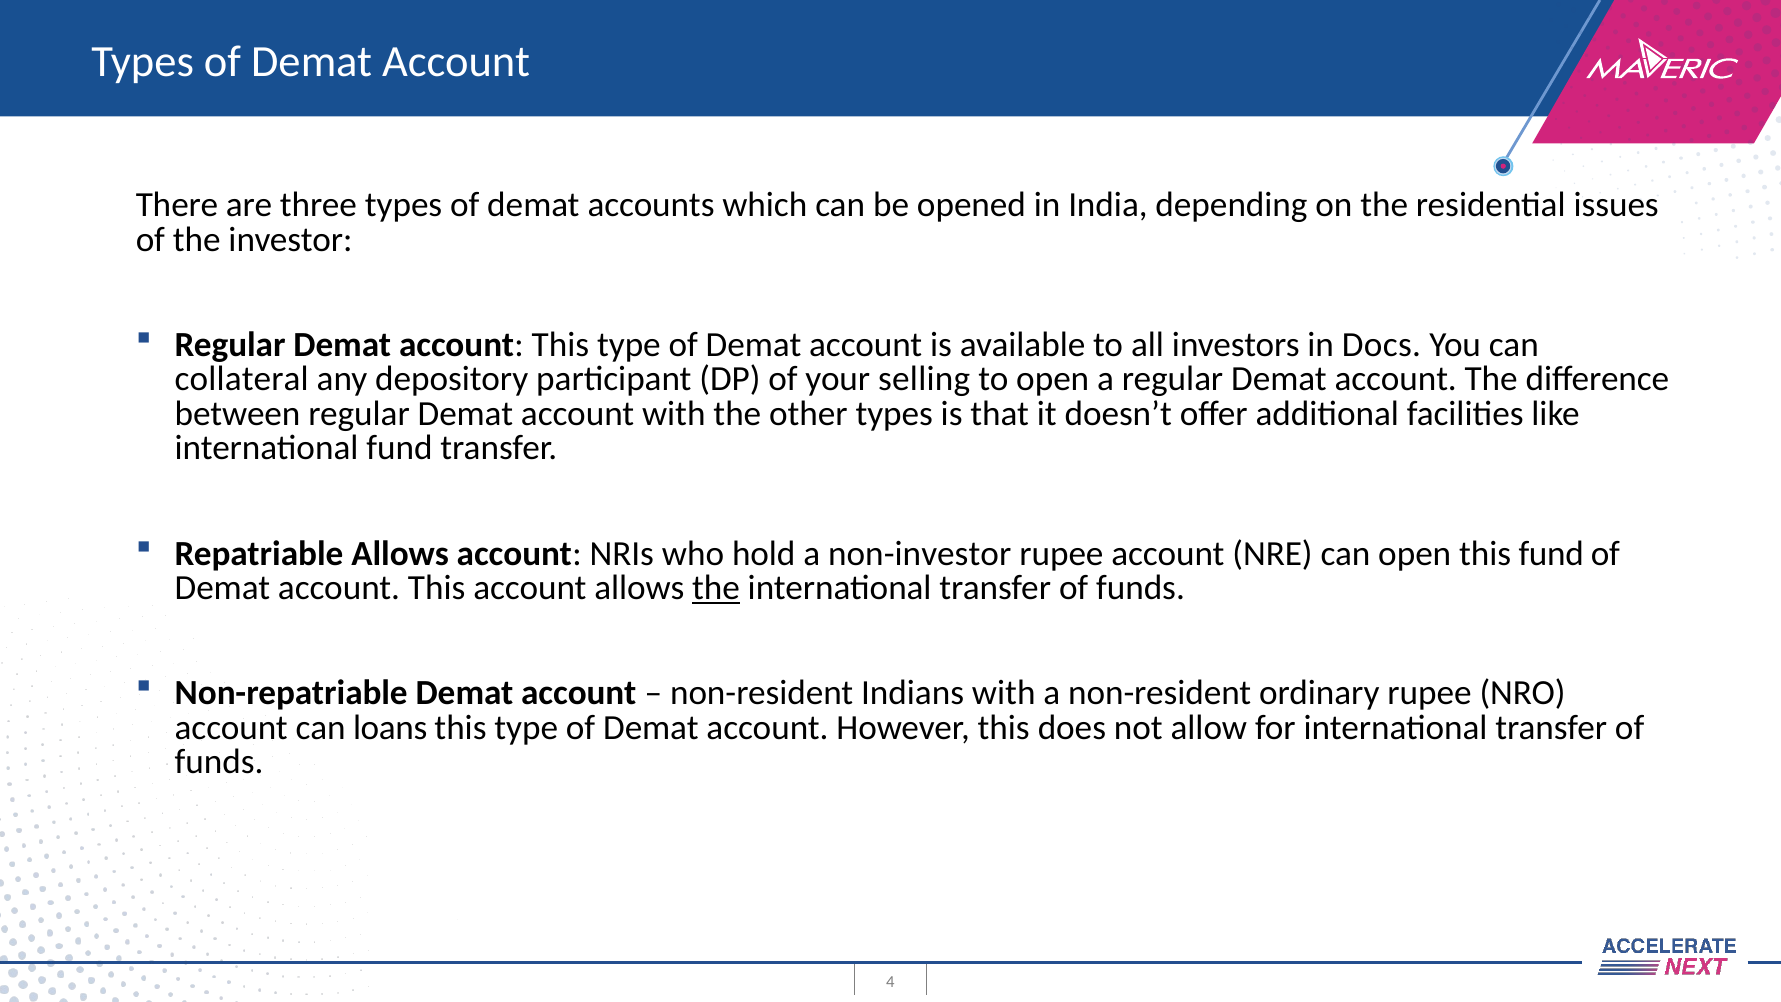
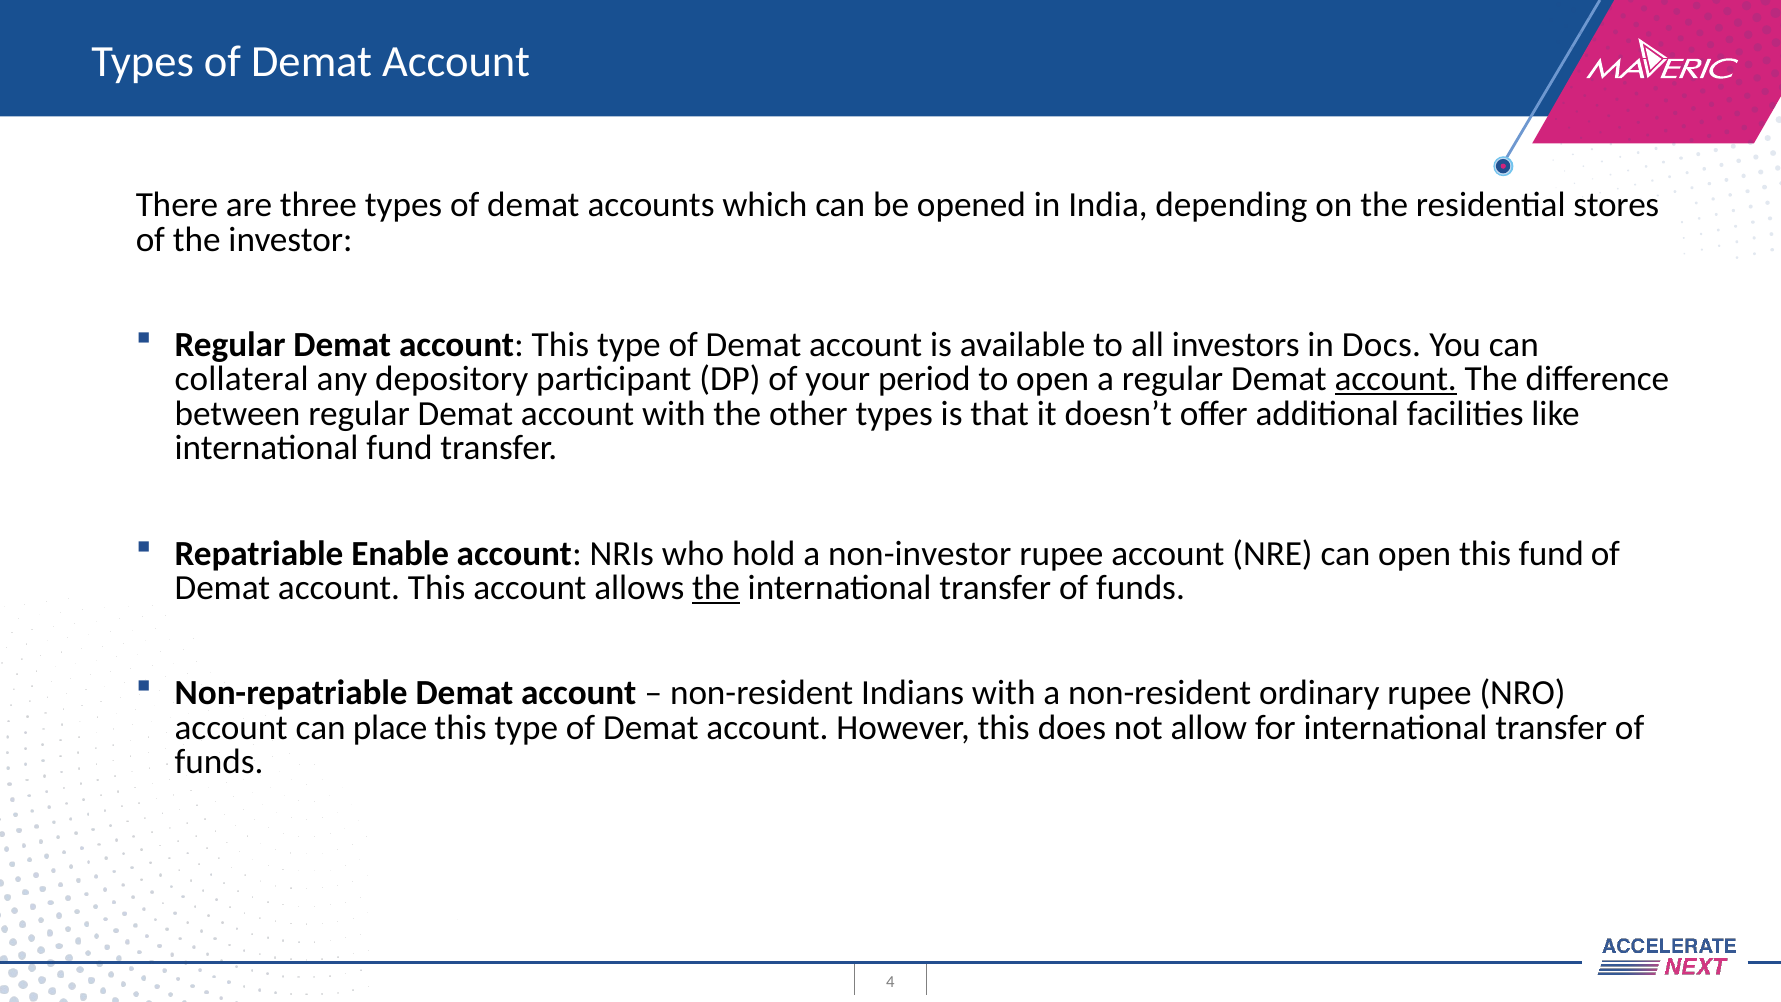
issues: issues -> stores (1616, 205)
selling: selling -> period (924, 379)
account underline: none -> present (1396, 379)
Repatriable Allows: Allows -> Enable (400, 553)
loans: loans -> place (390, 727)
